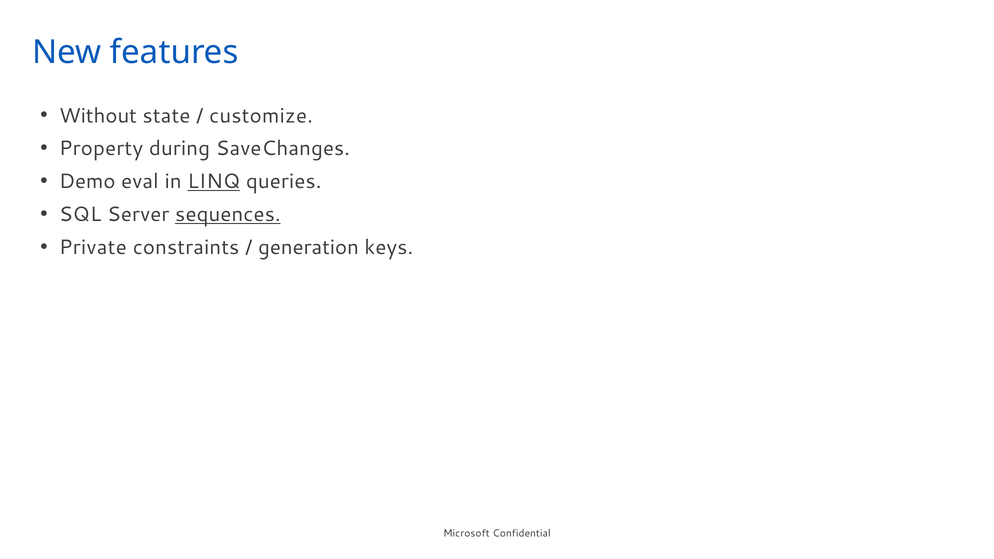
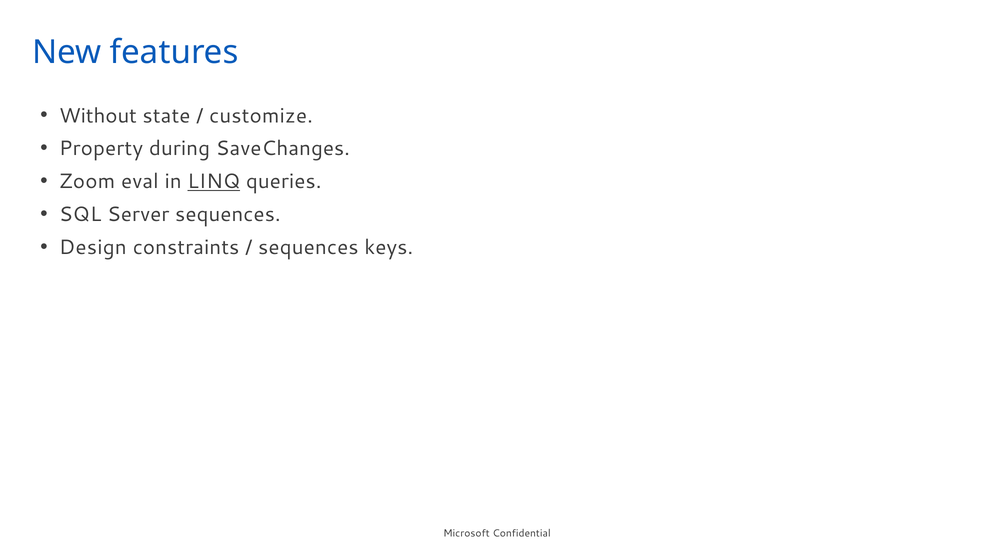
Demo: Demo -> Zoom (87, 182)
sequences underline: present -> none (228, 215)
Private: Private -> Design (93, 247)
generation: generation -> sequences (308, 247)
